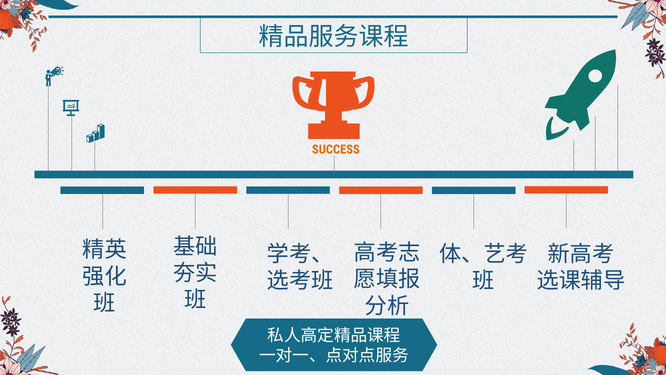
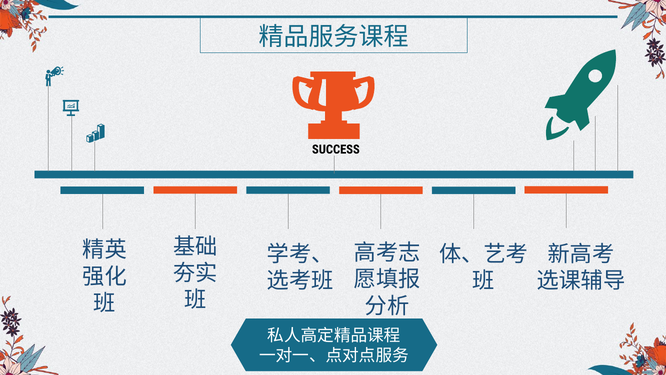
SUCCESS colour: orange -> black (336, 149)
